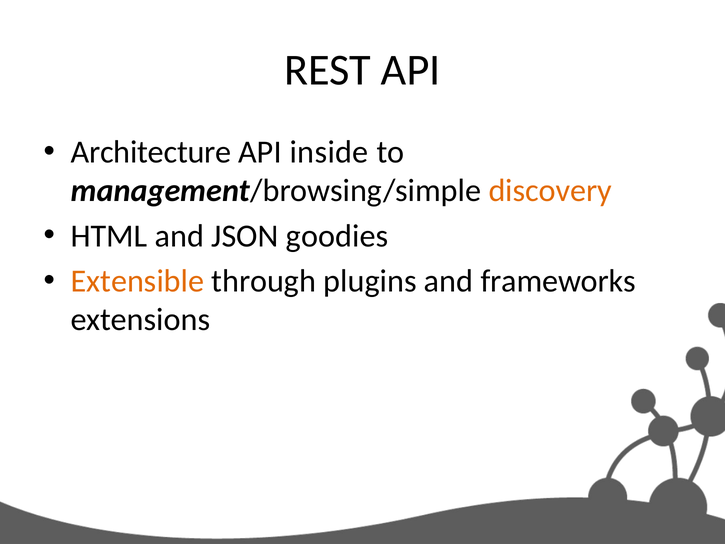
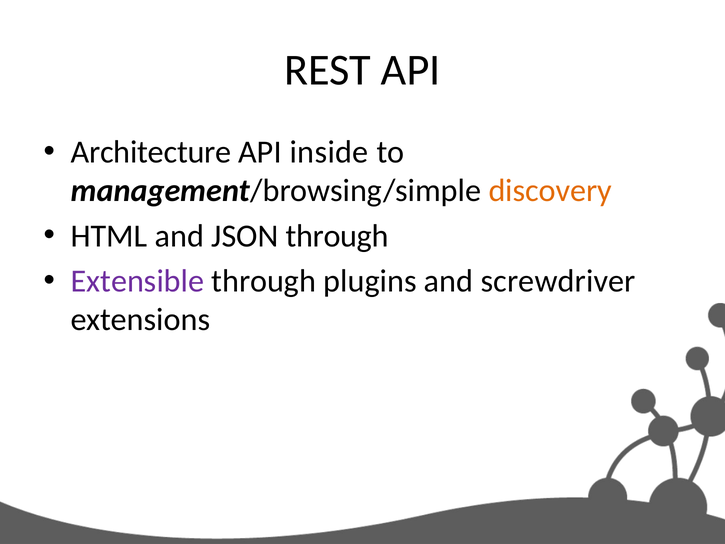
JSON goodies: goodies -> through (337, 236)
Extensible colour: orange -> purple (137, 281)
frameworks: frameworks -> screwdriver (558, 281)
